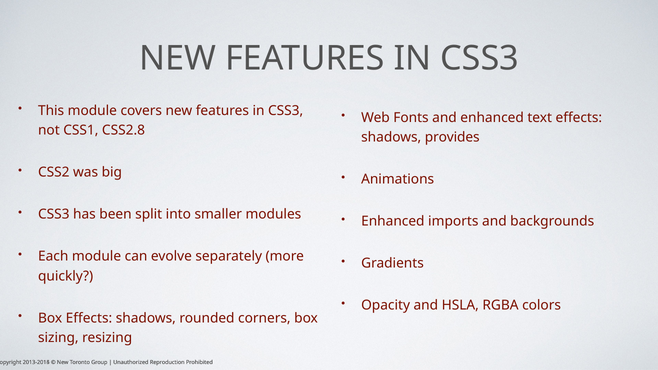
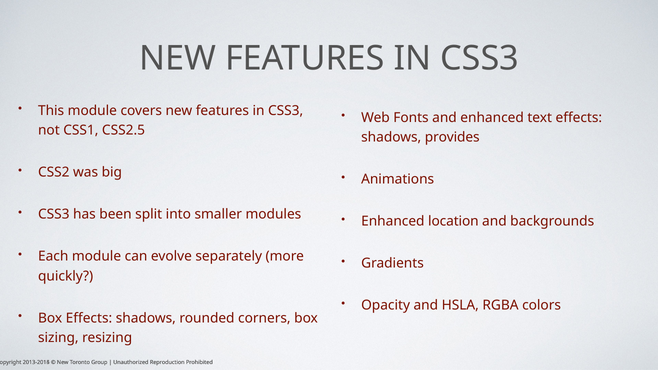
CSS2.8: CSS2.8 -> CSS2.5 (124, 130)
imports: imports -> location (453, 221)
